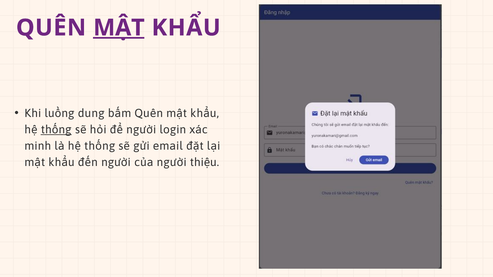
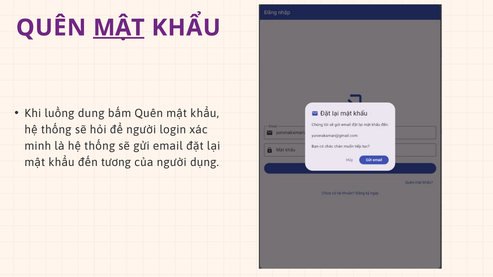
thống underline: present -> none (56, 130)
đến người: người -> tương (116, 162)
thiệu: thiệu -> dụng (204, 162)
